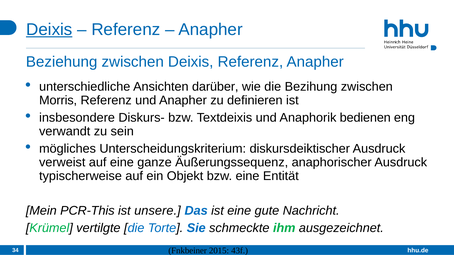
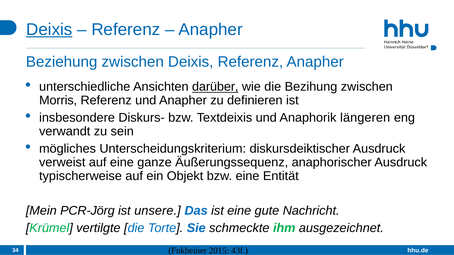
darüber underline: none -> present (215, 87)
bedienen: bedienen -> längeren (365, 118)
PCR-This: PCR-This -> PCR-Jörg (87, 211)
